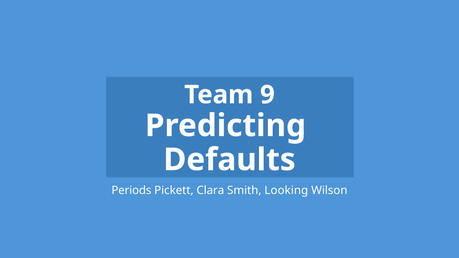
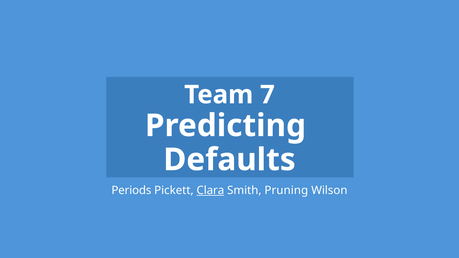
9: 9 -> 7 (267, 95)
Clara underline: none -> present (210, 191)
Looking: Looking -> Pruning (286, 191)
